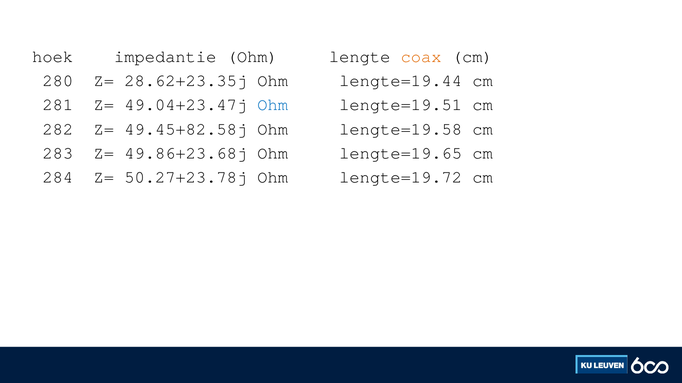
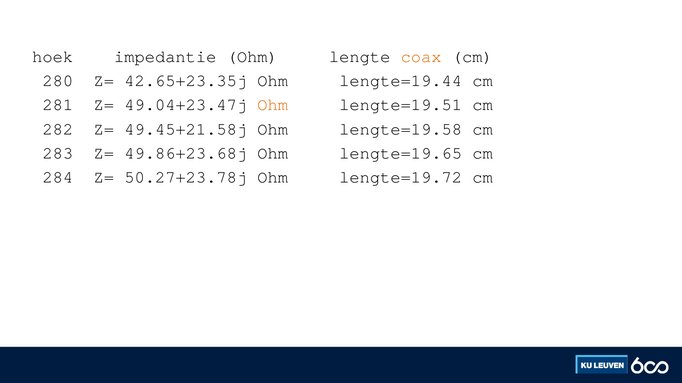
28.62+23.35j: 28.62+23.35j -> 42.65+23.35j (186, 81)
Ohm colour: blue -> orange (273, 105)
49.45+82.58j: 49.45+82.58j -> 49.45+21.58j (186, 129)
